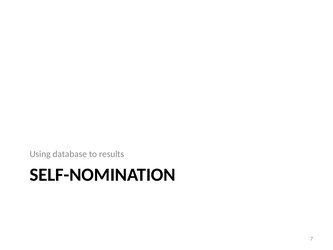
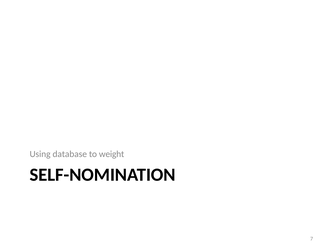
results: results -> weight (112, 154)
